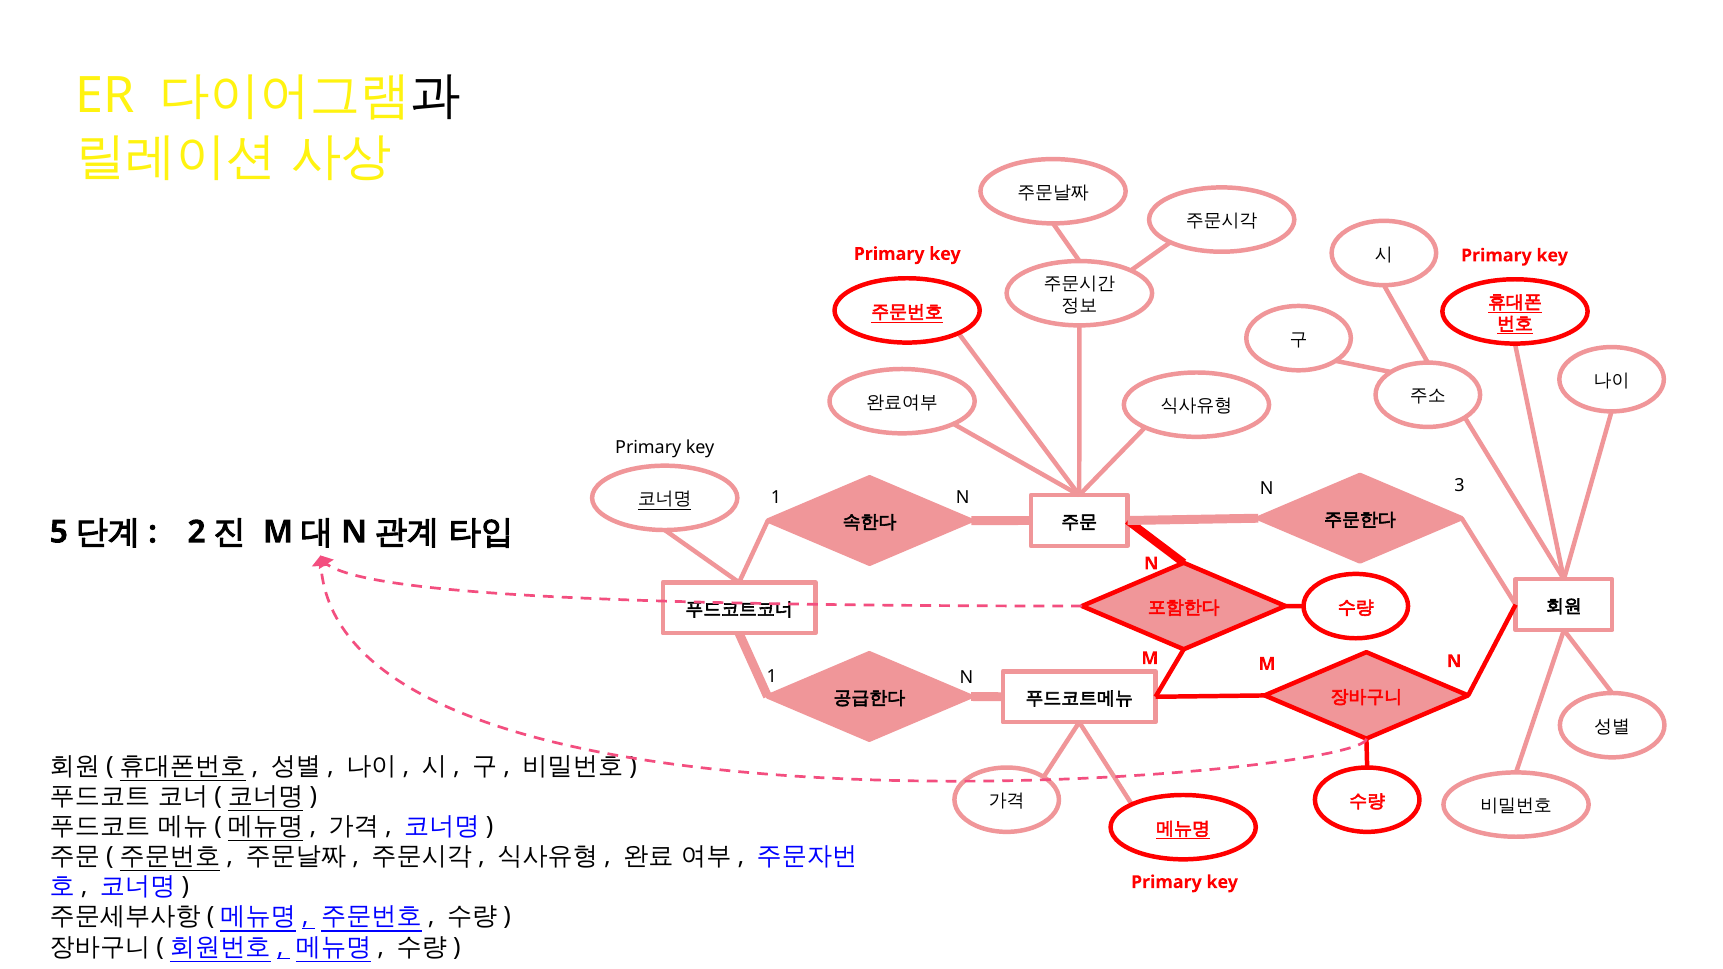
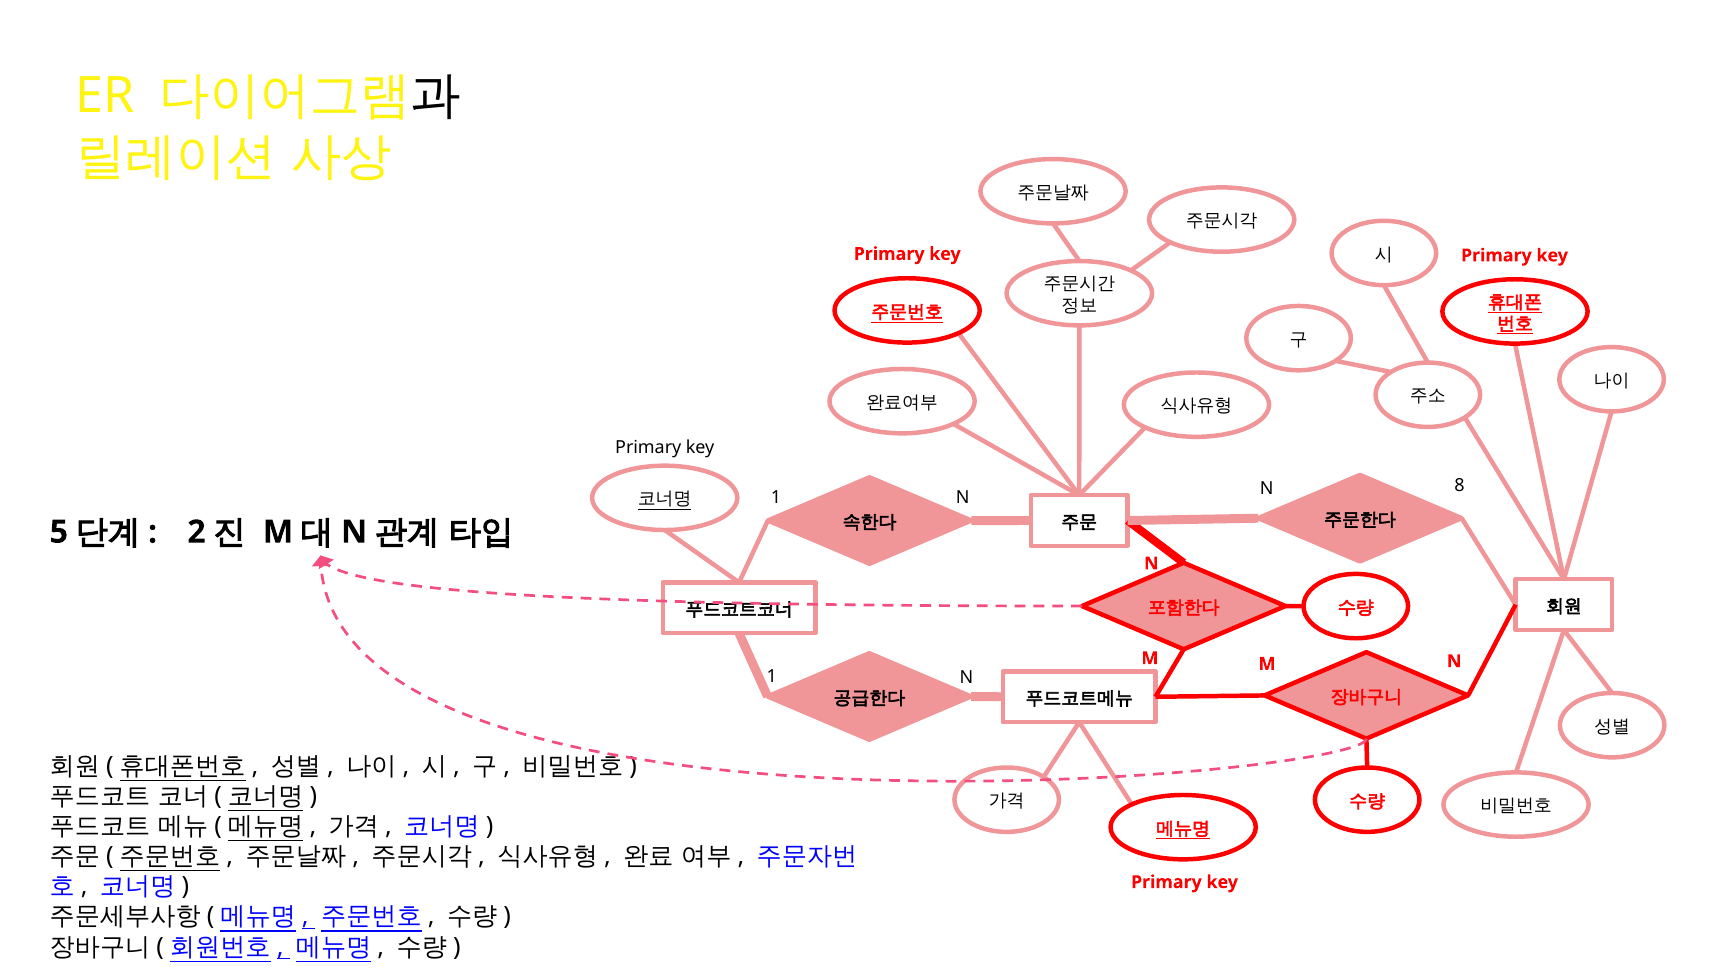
3: 3 -> 8 (1460, 486)
